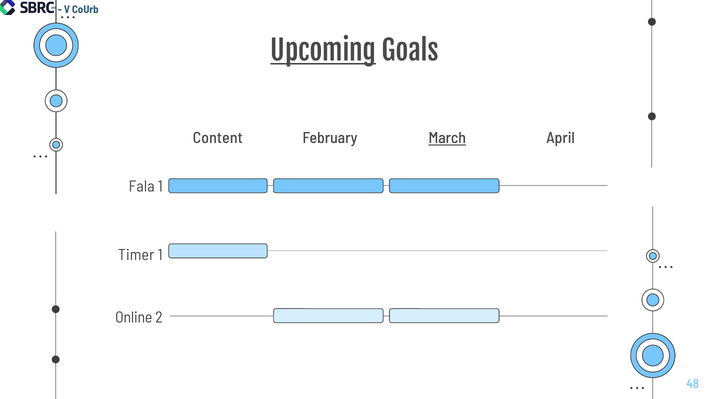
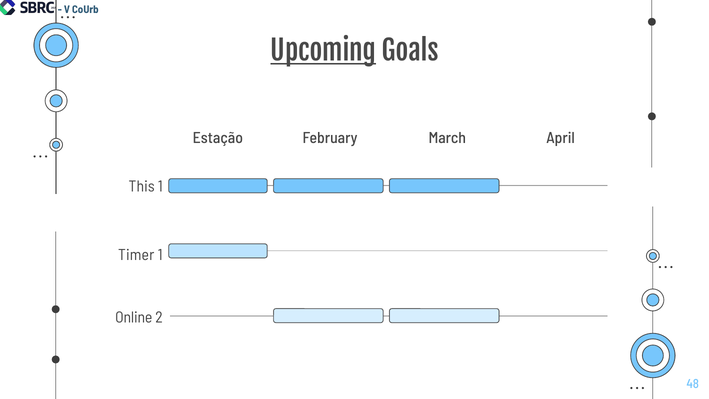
Content: Content -> Estação (218, 138)
March underline: present -> none (447, 138)
Fala: Fala -> This (142, 186)
